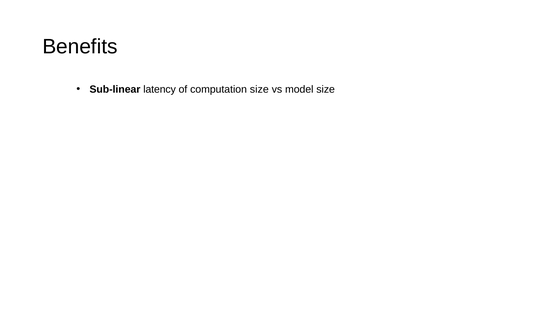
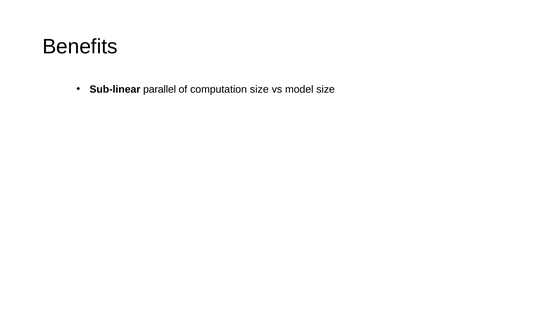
latency: latency -> parallel (160, 89)
